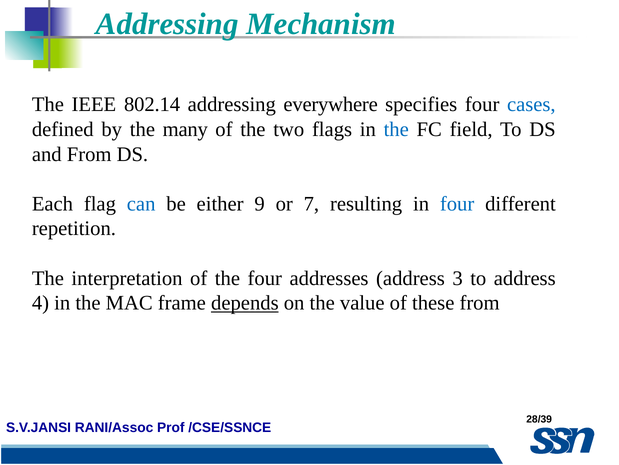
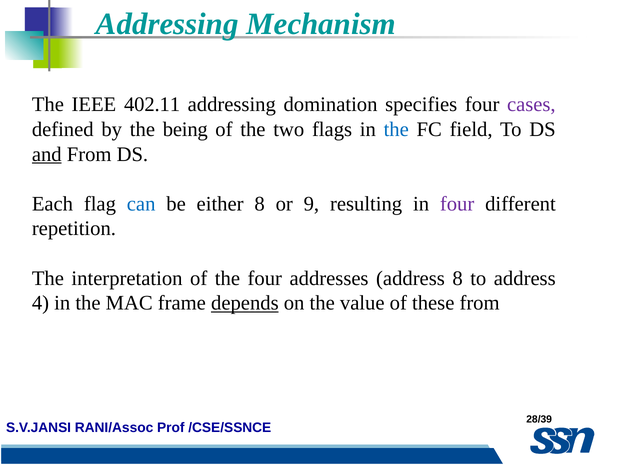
802.14: 802.14 -> 402.11 (152, 104)
everywhere: everywhere -> domination (331, 104)
cases colour: blue -> purple (531, 104)
many: many -> being (185, 129)
and underline: none -> present (47, 154)
either 9: 9 -> 8 (260, 203)
7: 7 -> 9 (311, 203)
four colour: blue -> purple (457, 203)
address 3: 3 -> 8 (458, 278)
